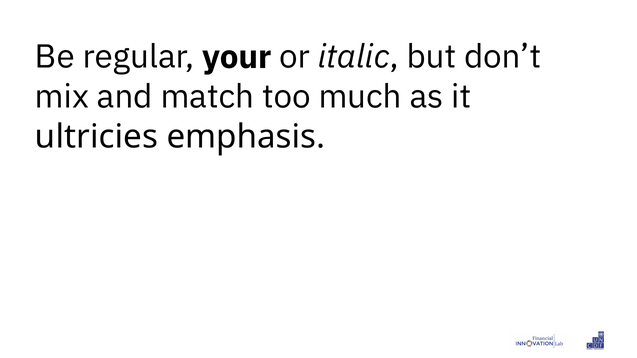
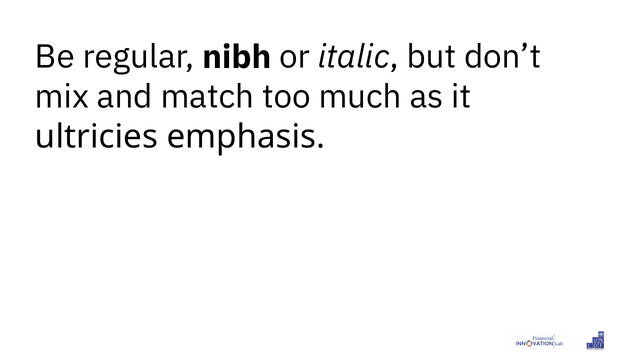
your: your -> nibh (237, 57)
